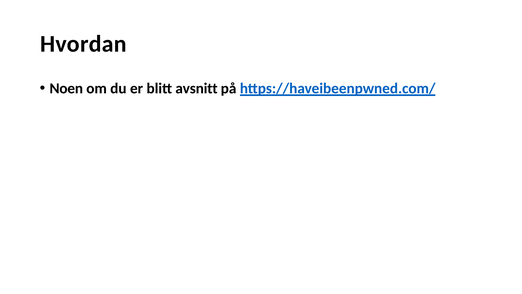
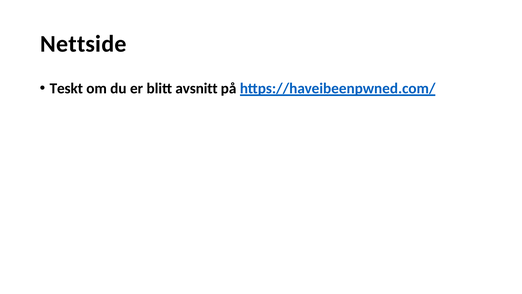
Hvordan: Hvordan -> Nettside (83, 44)
Noen: Noen -> Teskt (66, 88)
